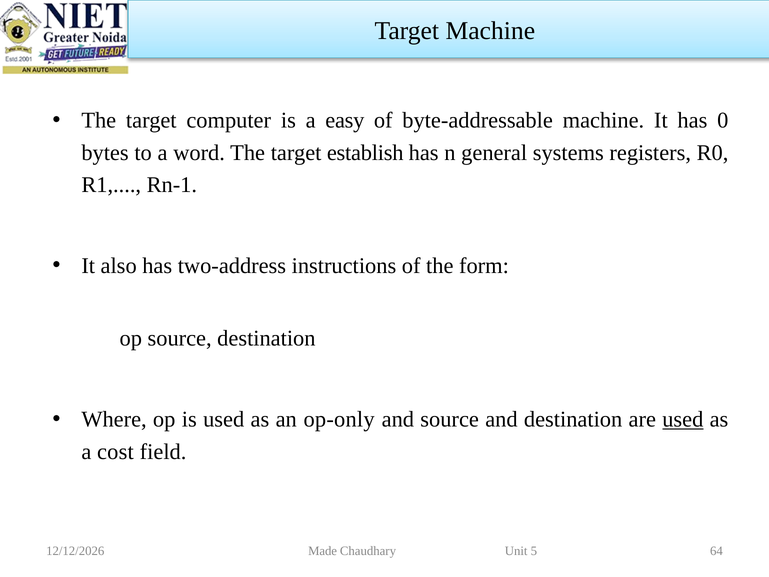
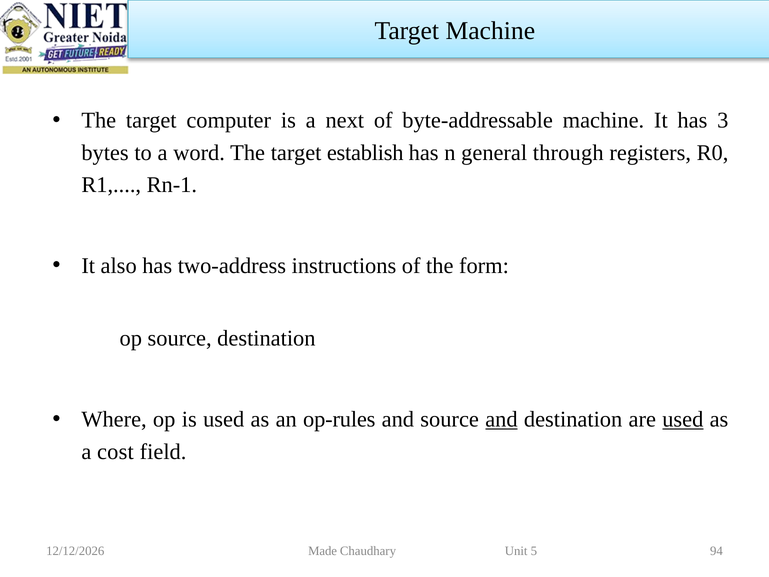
easy: easy -> next (345, 120)
0: 0 -> 3 (723, 120)
systems: systems -> through (568, 153)
op-only: op-only -> op-rules (339, 419)
and underline: none -> present (501, 419)
64: 64 -> 94 (716, 551)
